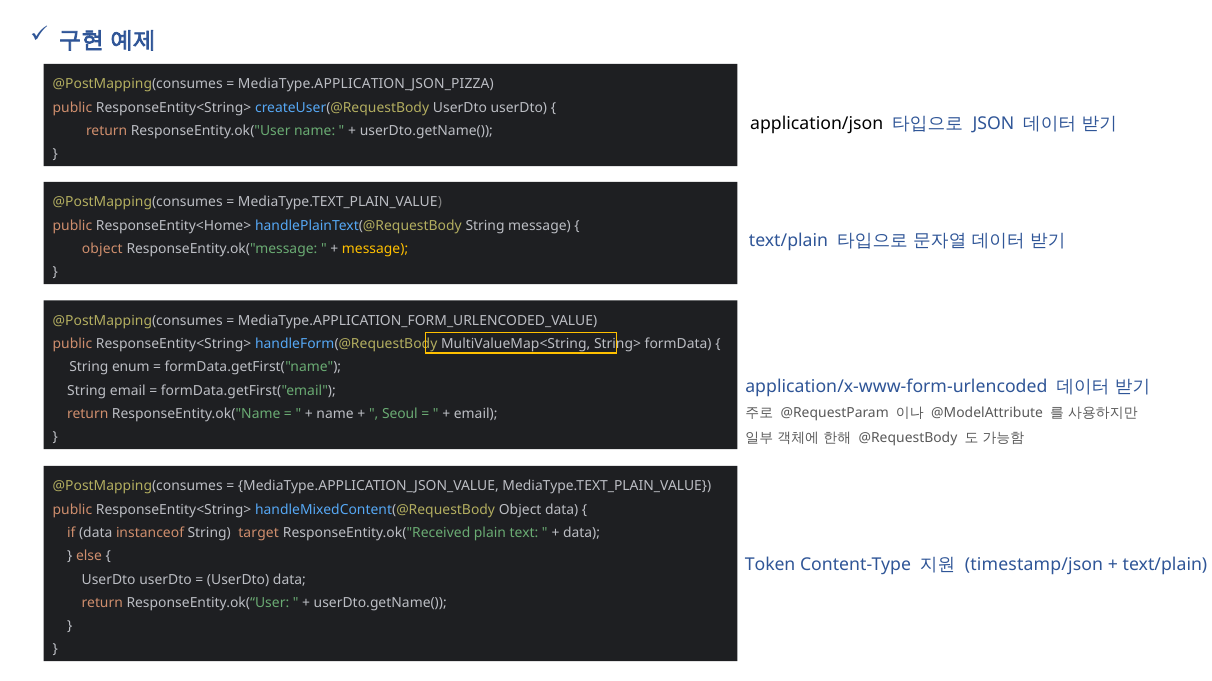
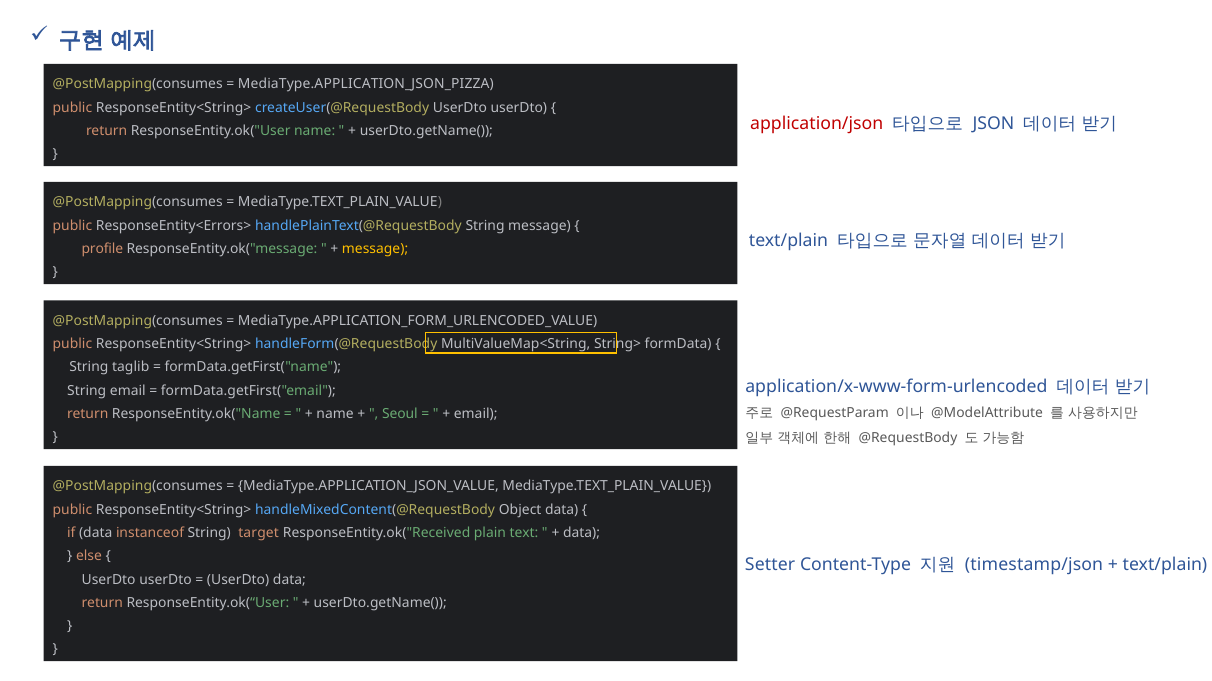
application/json colour: black -> red (817, 124)
ResponseEntity<Home>: ResponseEntity<Home> -> ResponseEntity<Errors> (174, 226)
object: object -> profile (102, 249)
enum: enum -> taglib (131, 368)
Token: Token -> Setter (770, 565)
